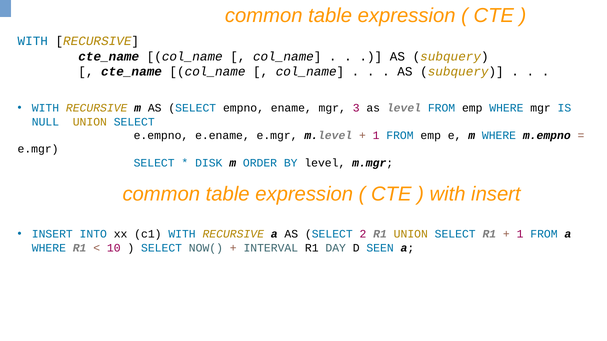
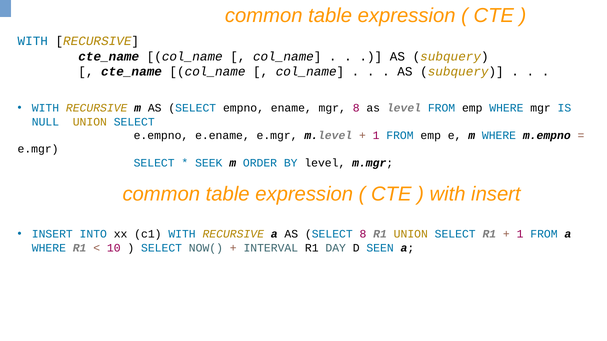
mgr 3: 3 -> 8 (356, 108)
DISK: DISK -> SEEK (209, 163)
SELECT 2: 2 -> 8 (363, 234)
